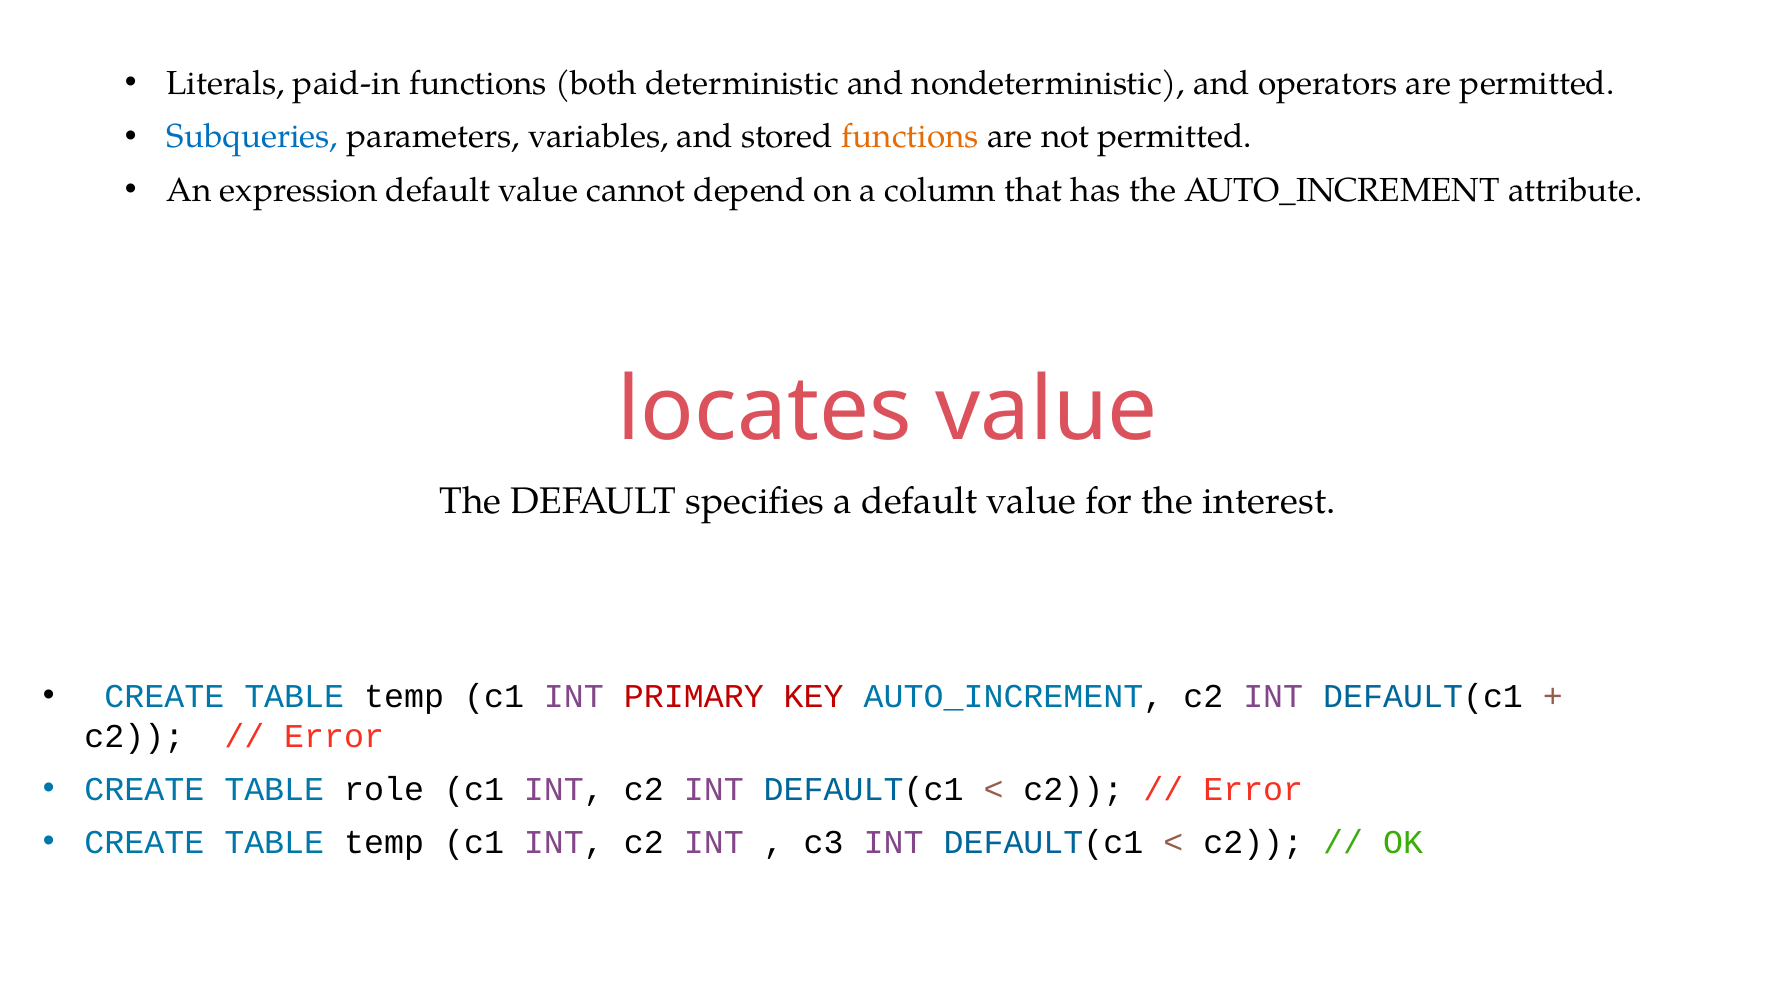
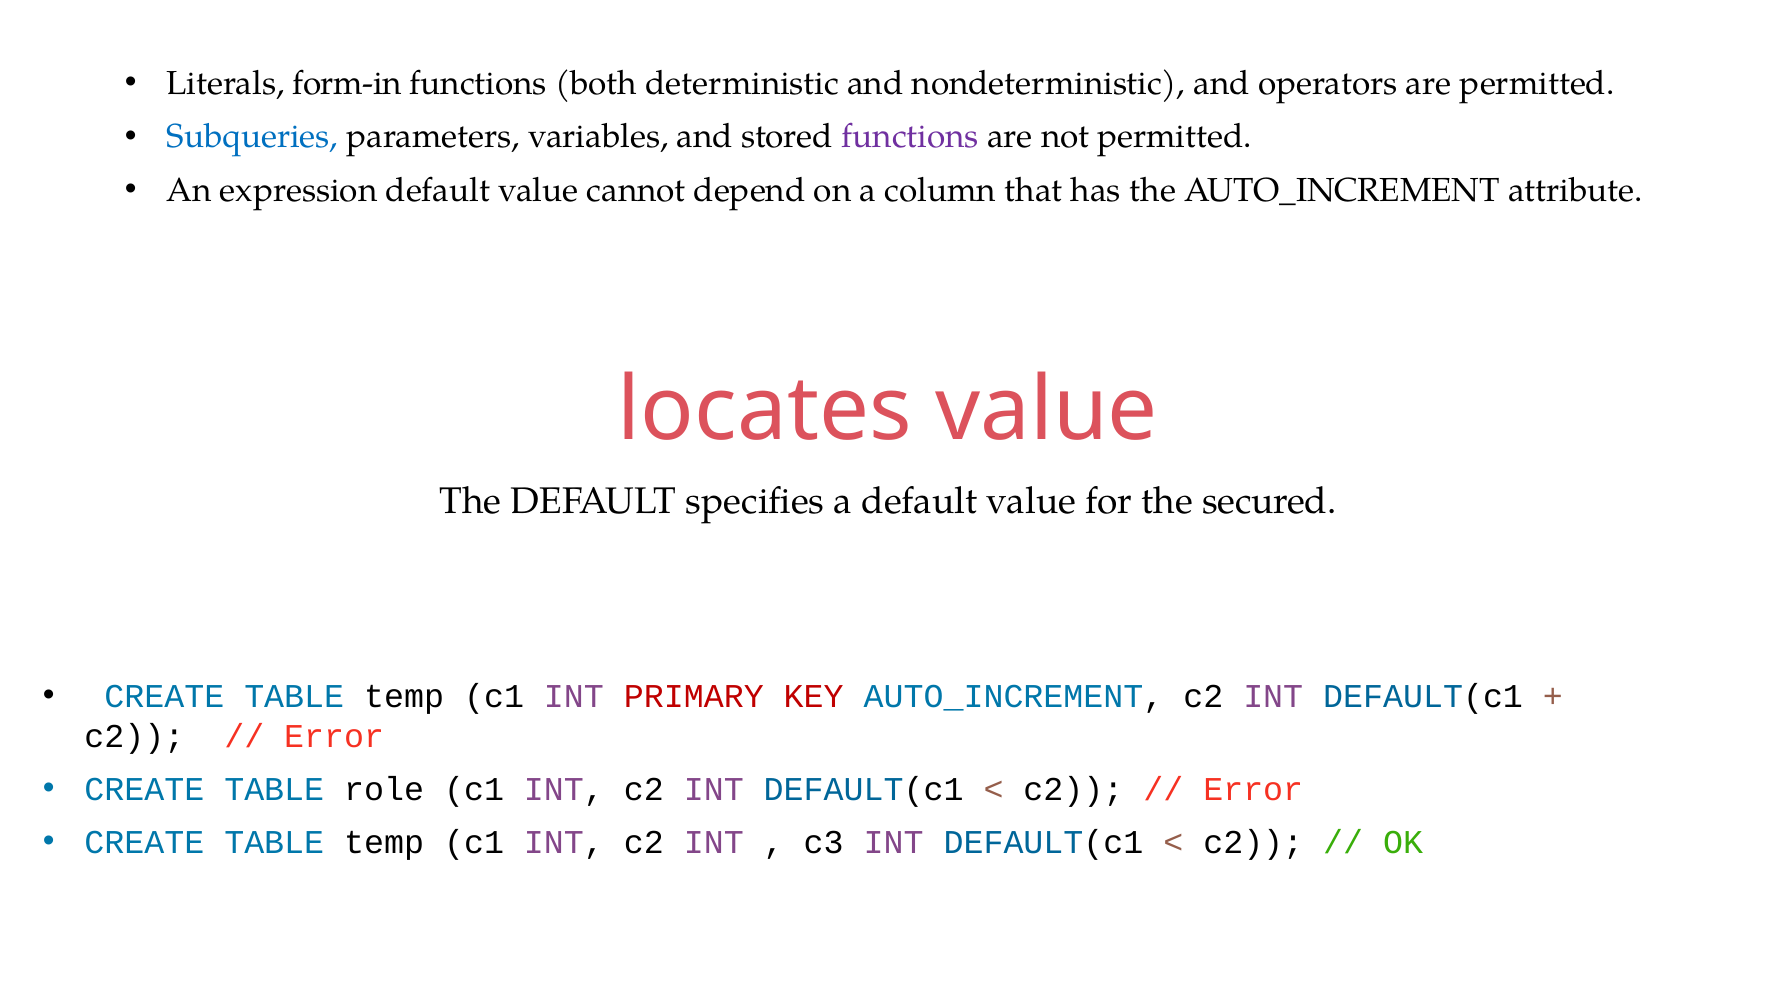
paid-in: paid-in -> form-in (347, 84)
functions colour: orange -> purple (910, 137)
interest: interest -> secured (1269, 502)
